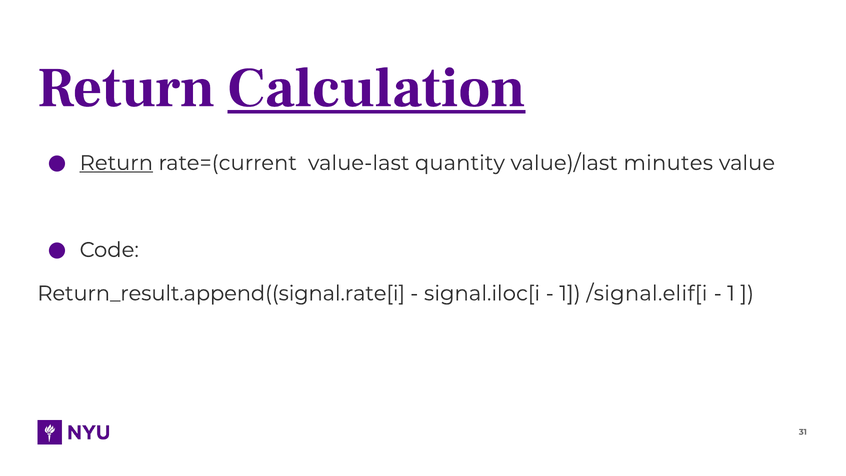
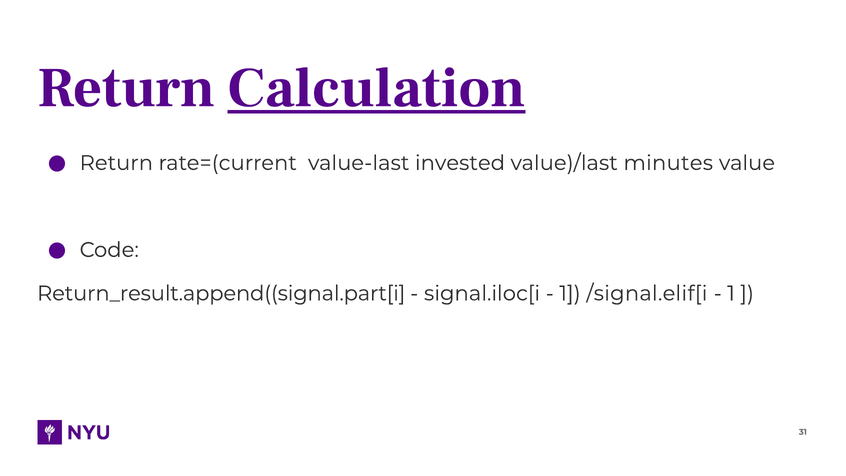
Return underline: present -> none (116, 163)
quantity: quantity -> invested (460, 163)
Return_result.append((signal.rate[i: Return_result.append((signal.rate[i -> Return_result.append((signal.part[i (221, 293)
